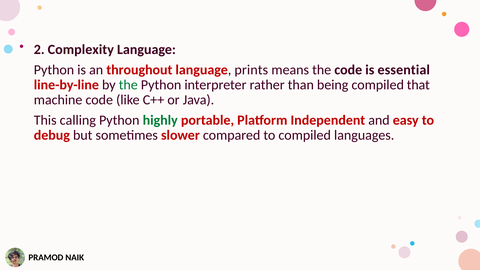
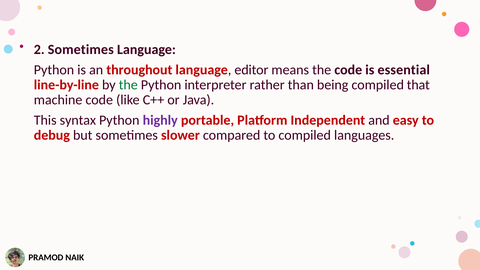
2 Complexity: Complexity -> Sometimes (81, 50)
prints: prints -> editor (251, 70)
calling: calling -> syntax (78, 120)
highly colour: green -> purple (160, 120)
